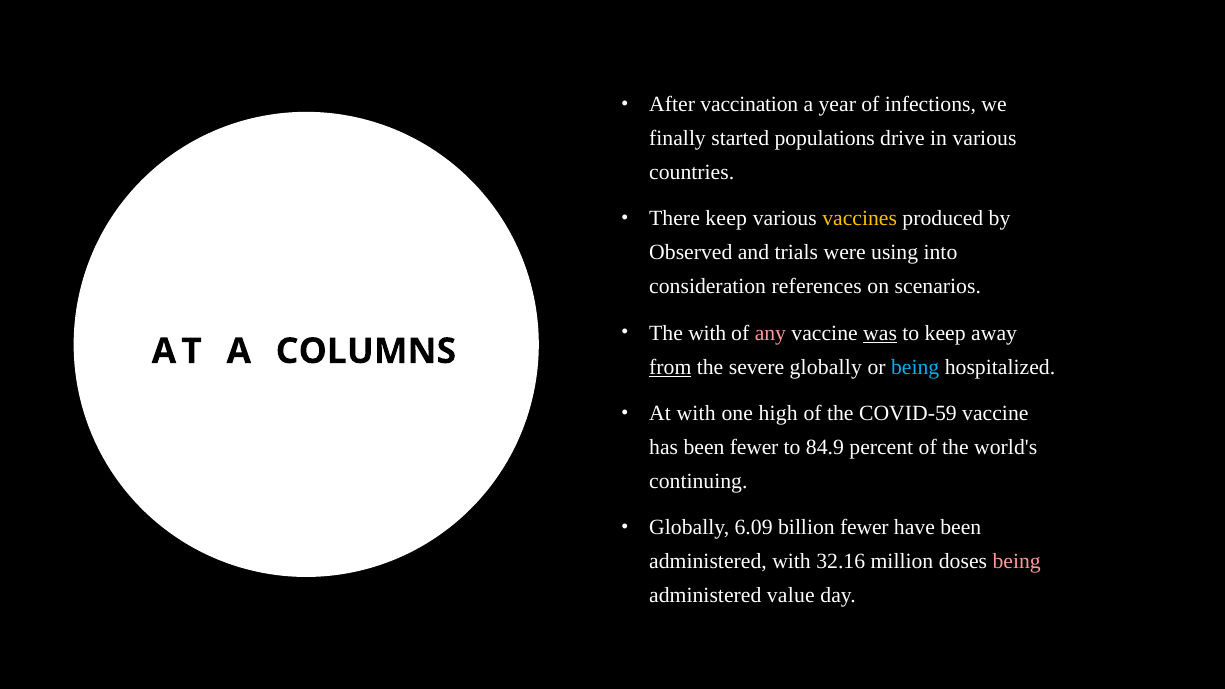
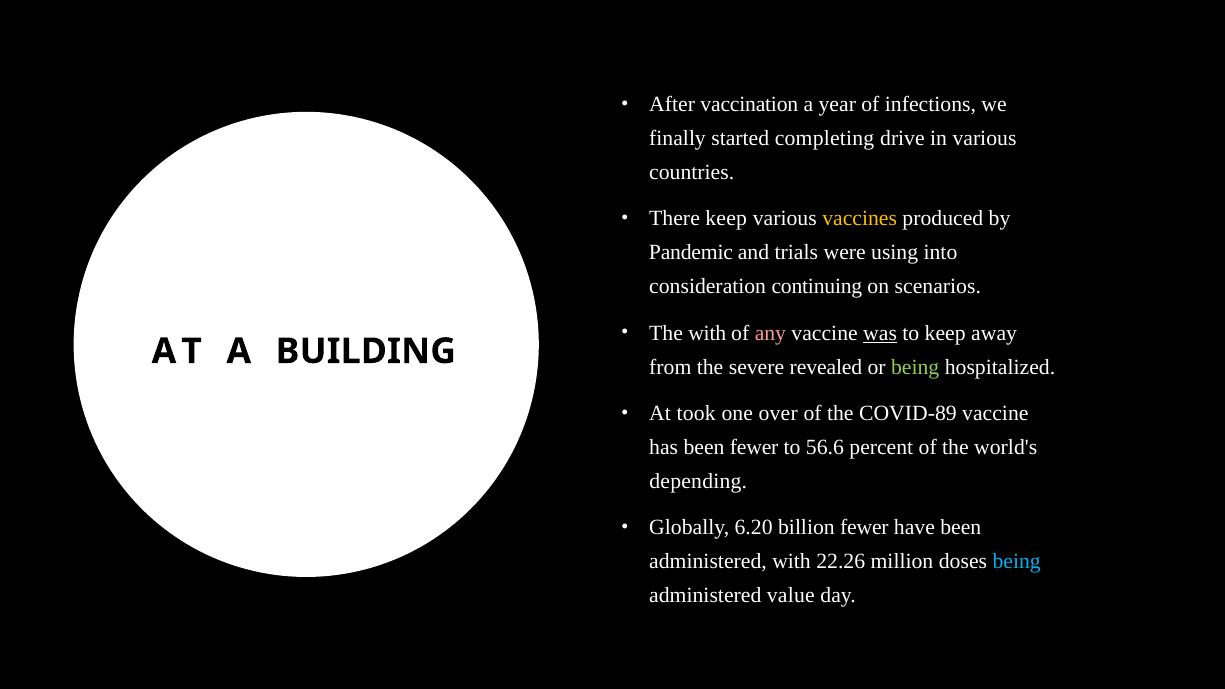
populations: populations -> completing (825, 138)
Observed: Observed -> Pandemic (691, 253)
references: references -> continuing (817, 286)
COLUMNS: COLUMNS -> BUILDING (366, 351)
from underline: present -> none (670, 367)
severe globally: globally -> revealed (826, 367)
being colour: light blue -> light green (915, 367)
At with: with -> took (696, 414)
high: high -> over (778, 414)
COVID-59: COVID-59 -> COVID-89 (908, 414)
84.9: 84.9 -> 56.6 (825, 447)
continuing: continuing -> depending (698, 481)
6.09: 6.09 -> 6.20 (754, 528)
32.16: 32.16 -> 22.26 (841, 562)
being colour: pink -> light blue (1017, 562)
